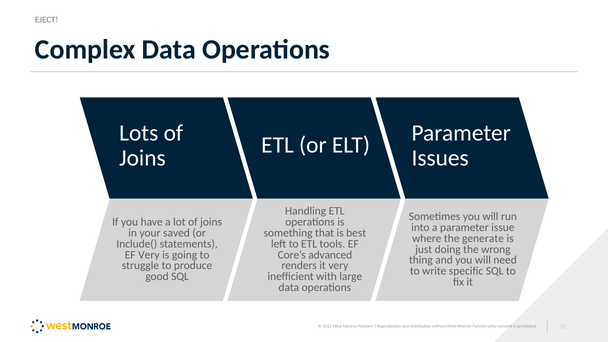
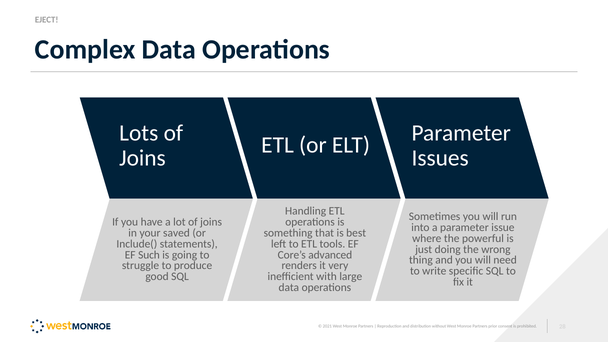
generate: generate -> powerful (483, 238)
EF Very: Very -> Such (149, 255)
